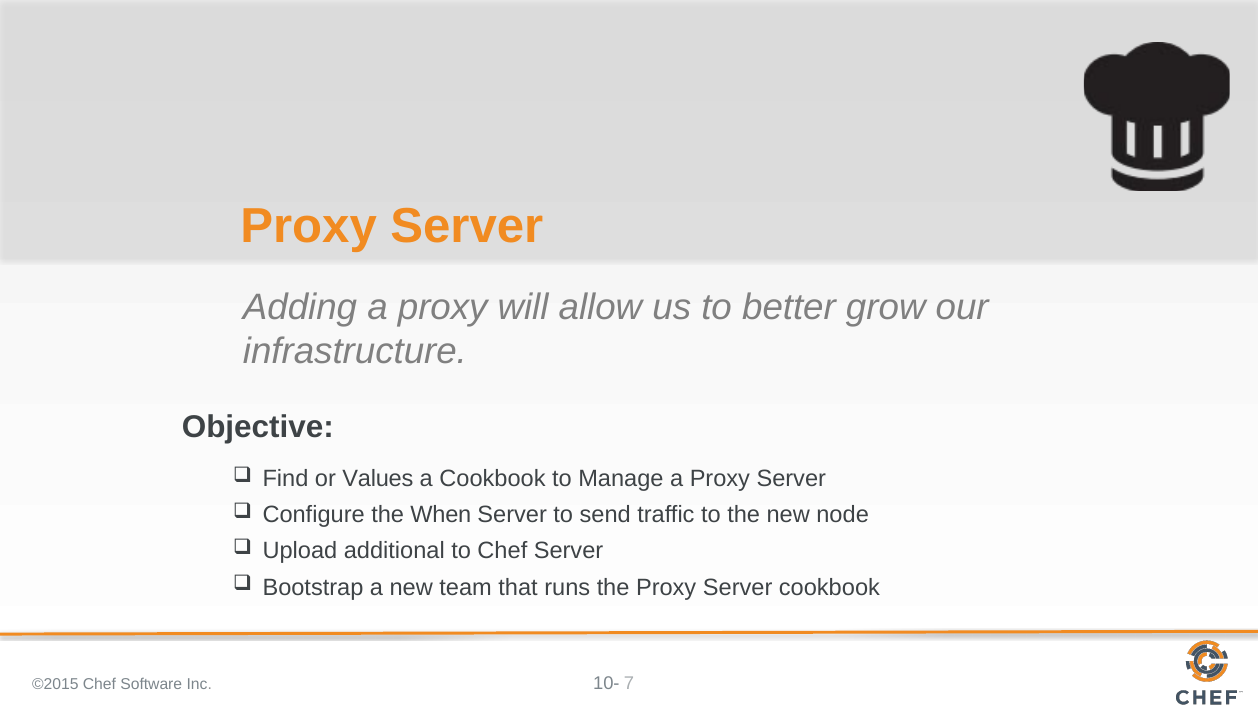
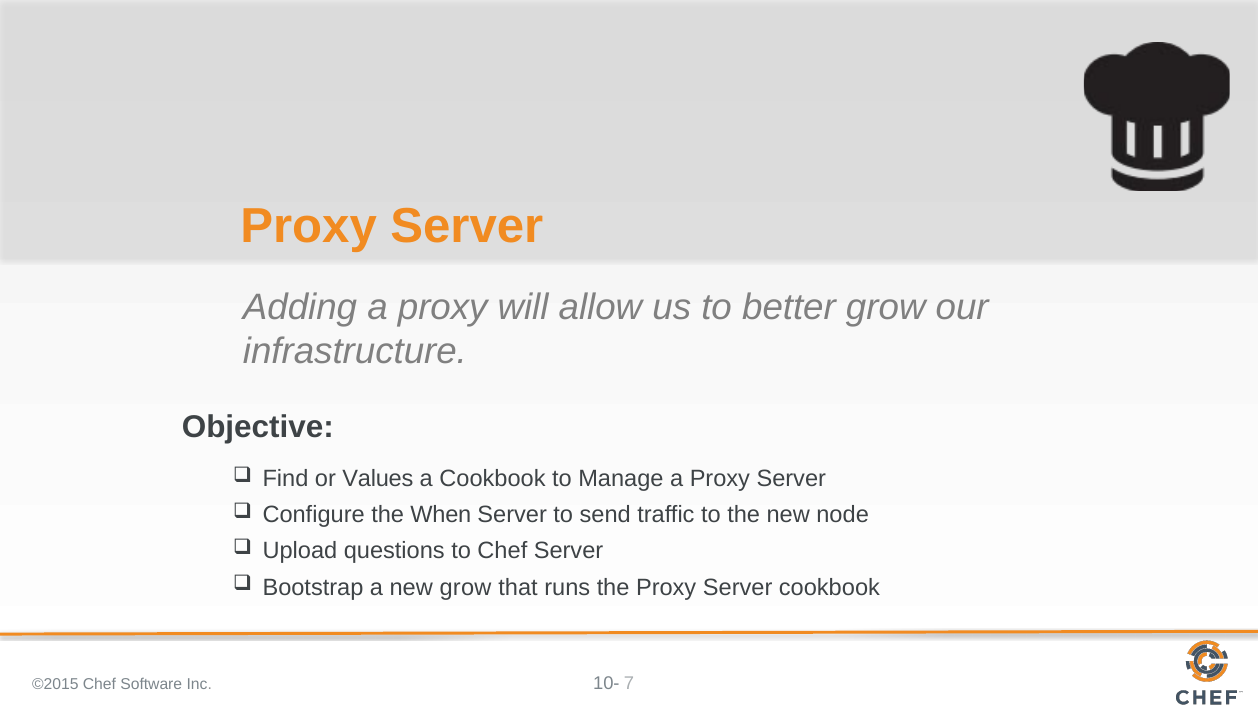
additional: additional -> questions (394, 552)
new team: team -> grow (466, 588)
